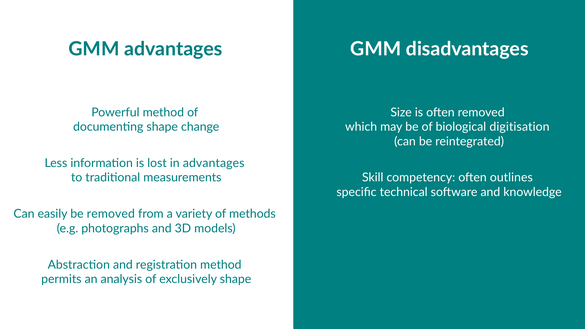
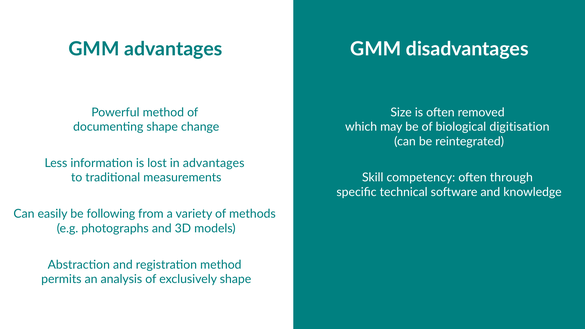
outlines: outlines -> through (511, 178)
be removed: removed -> following (111, 214)
